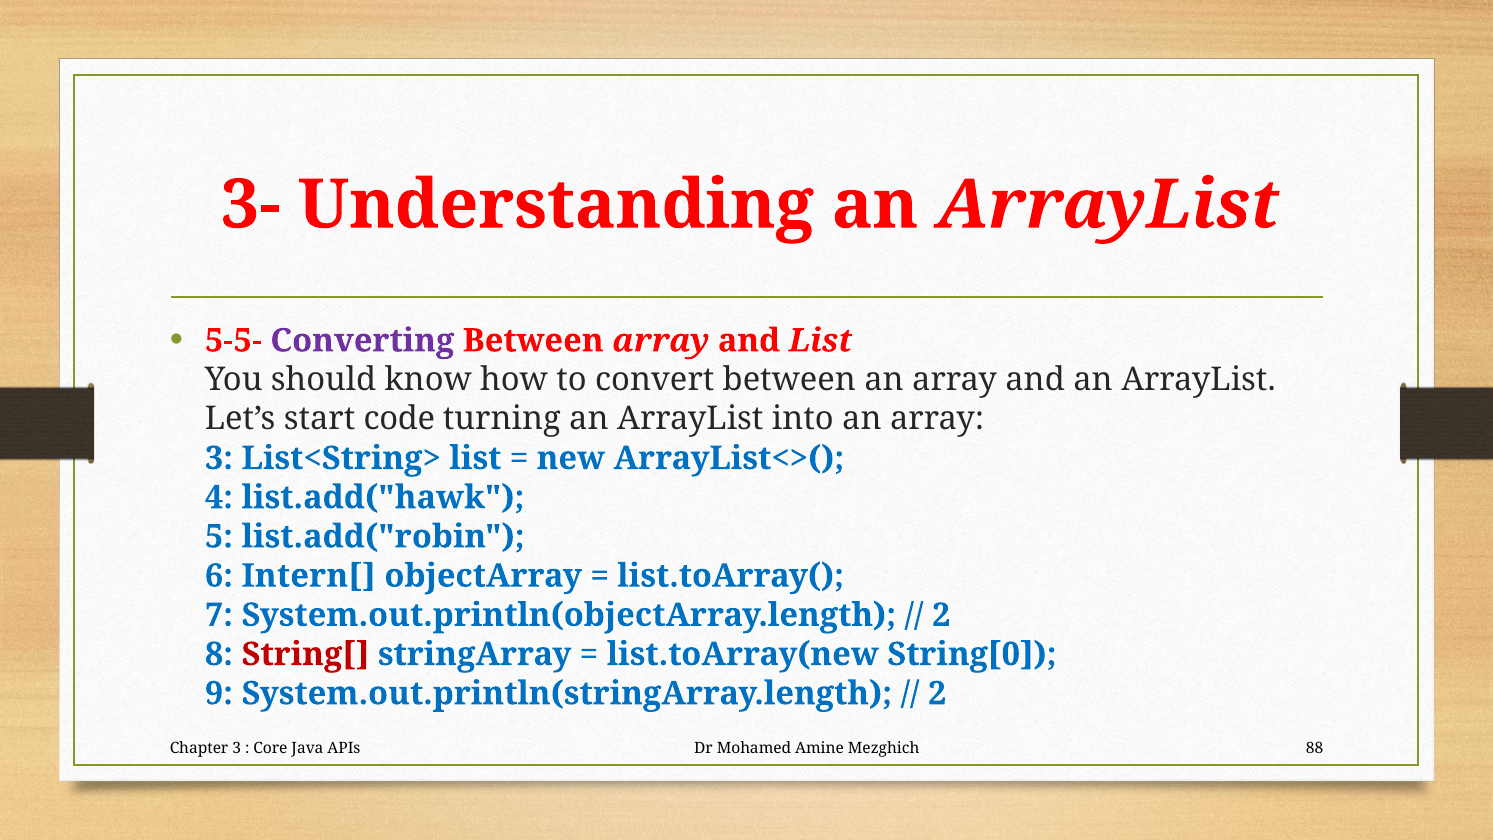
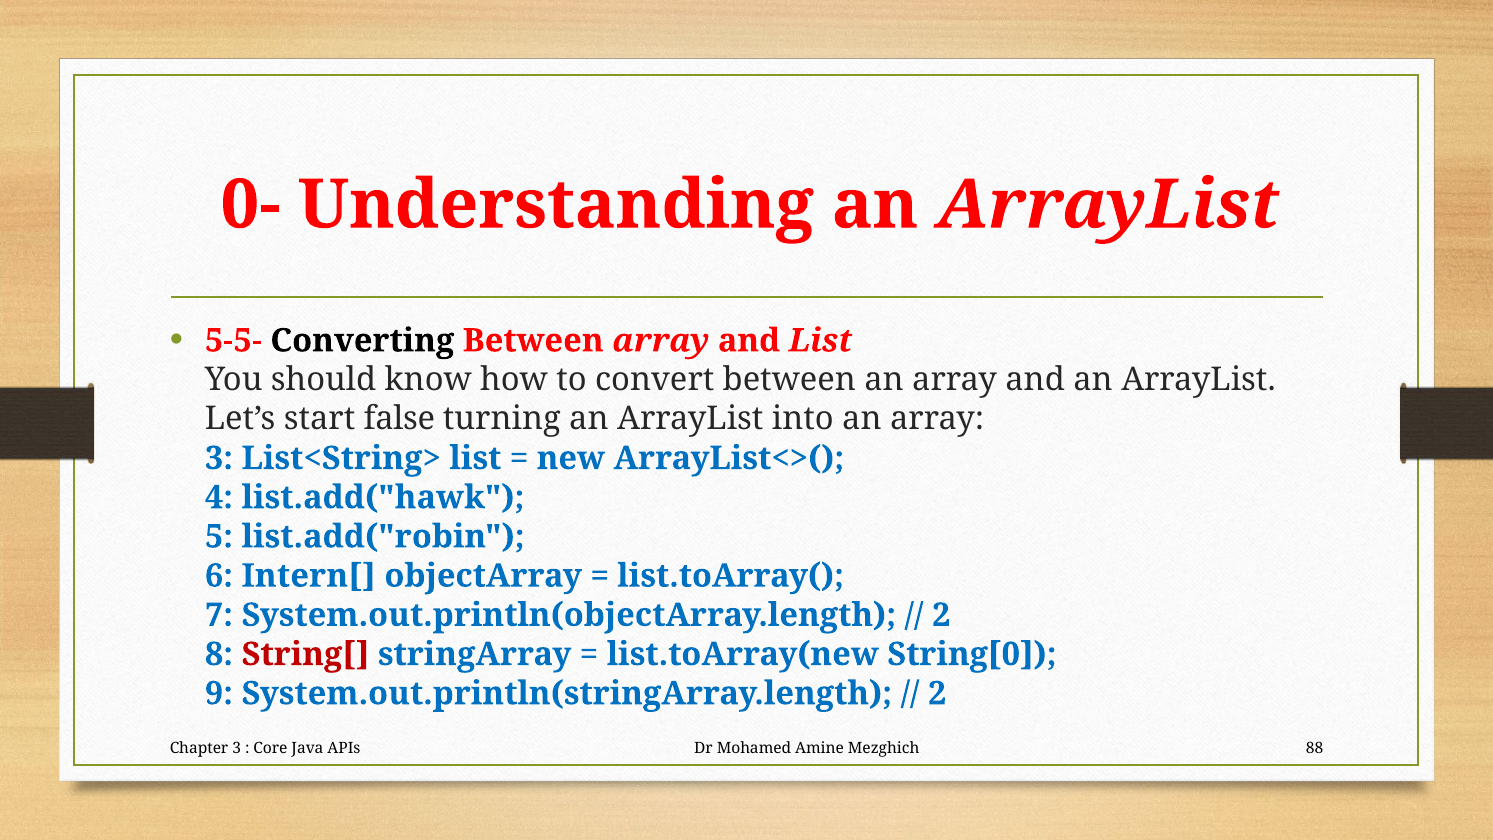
3-: 3- -> 0- (250, 205)
Converting colour: purple -> black (362, 341)
code: code -> false (399, 419)
